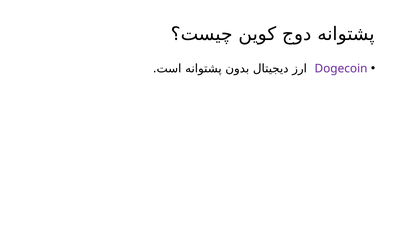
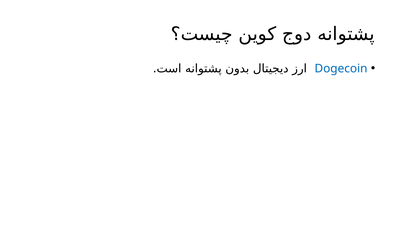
Dogecoin colour: purple -> blue (341, 69)
